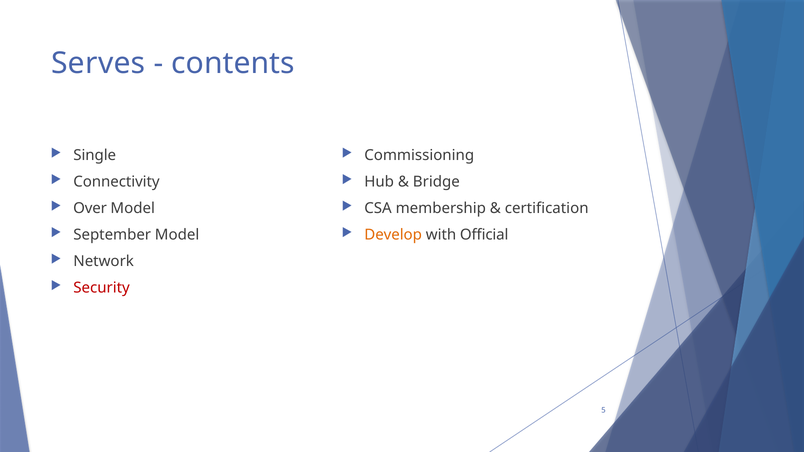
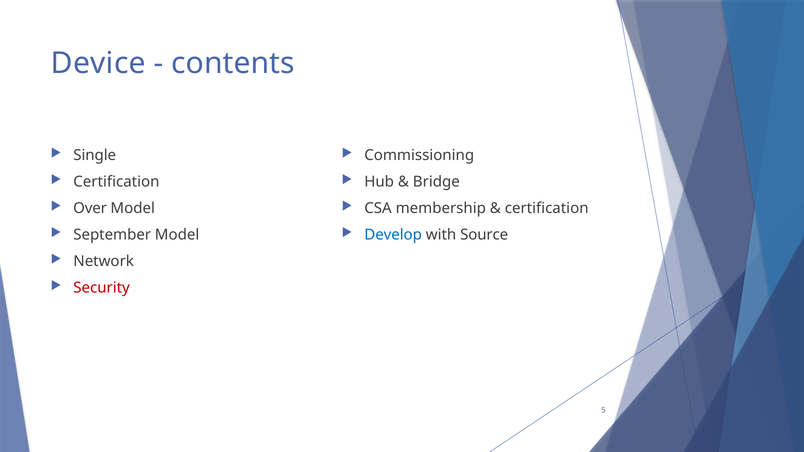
Serves: Serves -> Device (98, 63)
Connectivity: Connectivity -> Certification (116, 182)
Develop colour: orange -> blue (393, 235)
Official: Official -> Source (484, 235)
